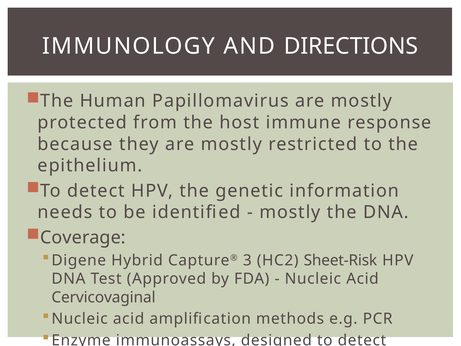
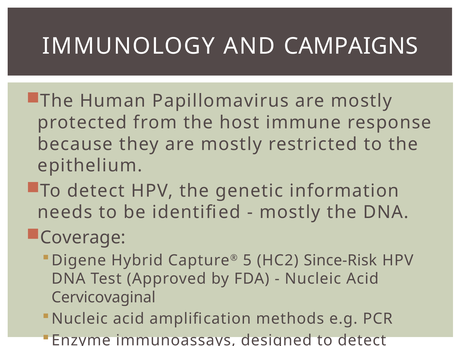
DIRECTIONS: DIRECTIONS -> CAMPAIGNS (351, 46)
3: 3 -> 5 (247, 260)
Sheet-Risk: Sheet-Risk -> Since-Risk (340, 260)
